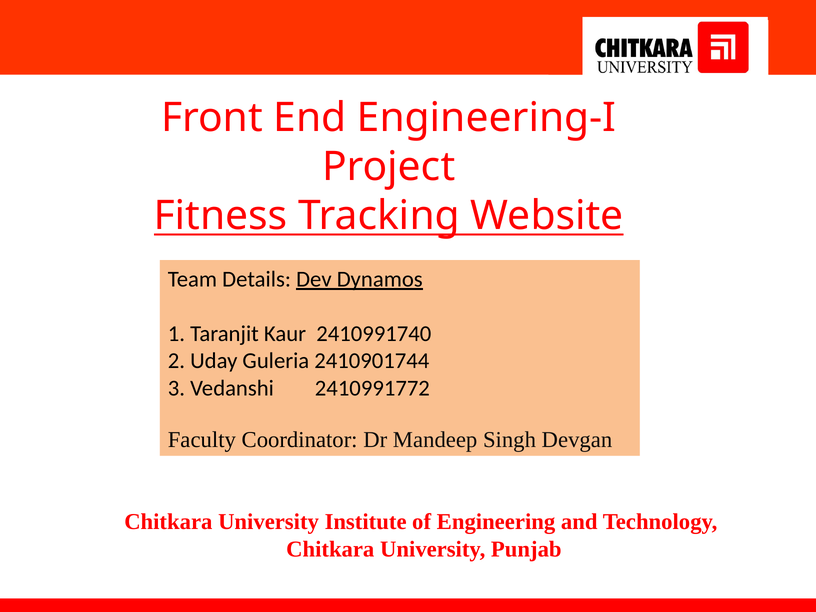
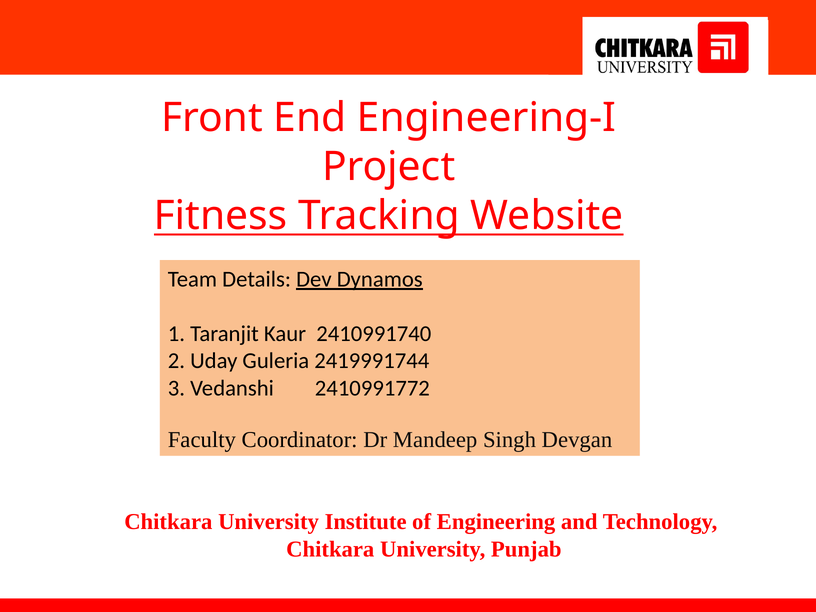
2410901744: 2410901744 -> 2419991744 (372, 361)
